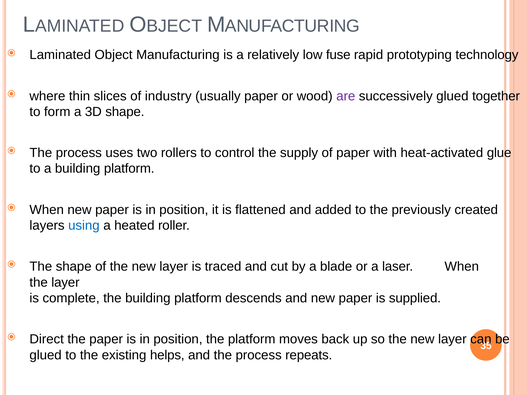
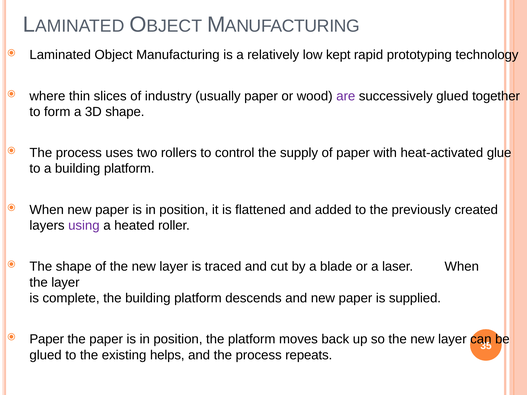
fuse: fuse -> kept (338, 55)
using colour: blue -> purple (84, 226)
Direct: Direct -> Paper (47, 339)
